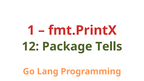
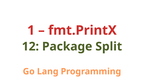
Tells: Tells -> Split (109, 46)
